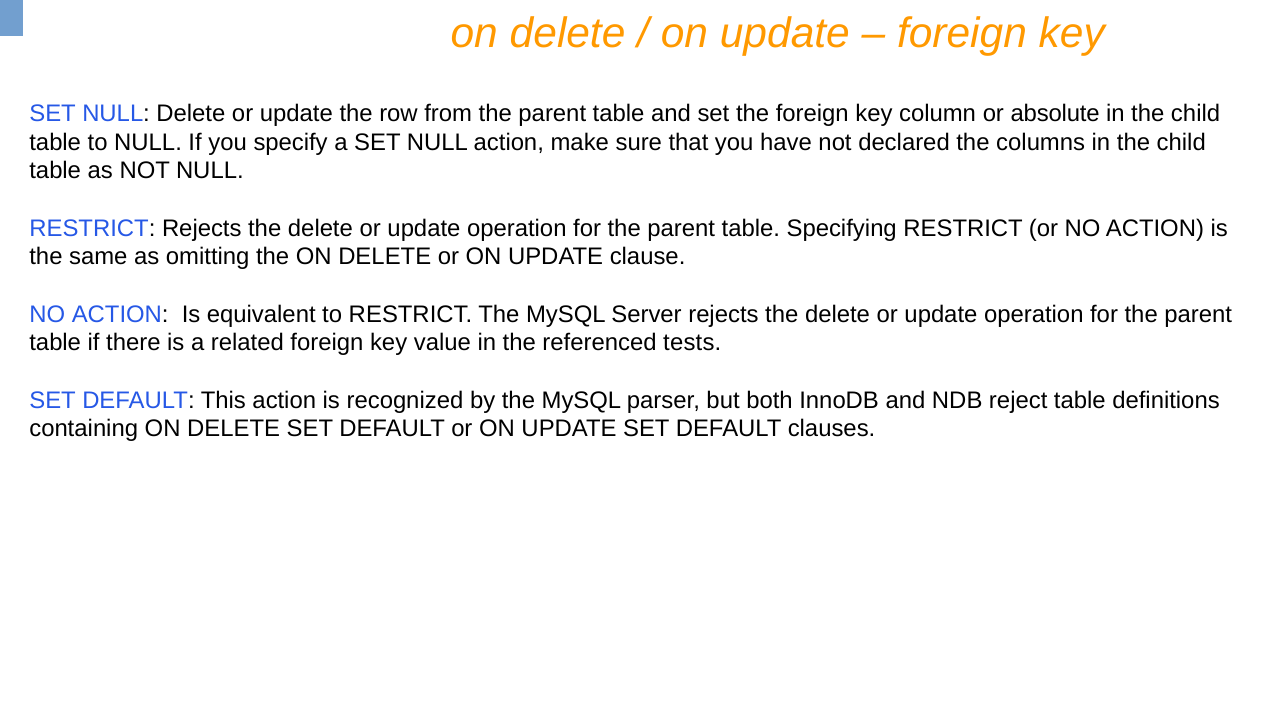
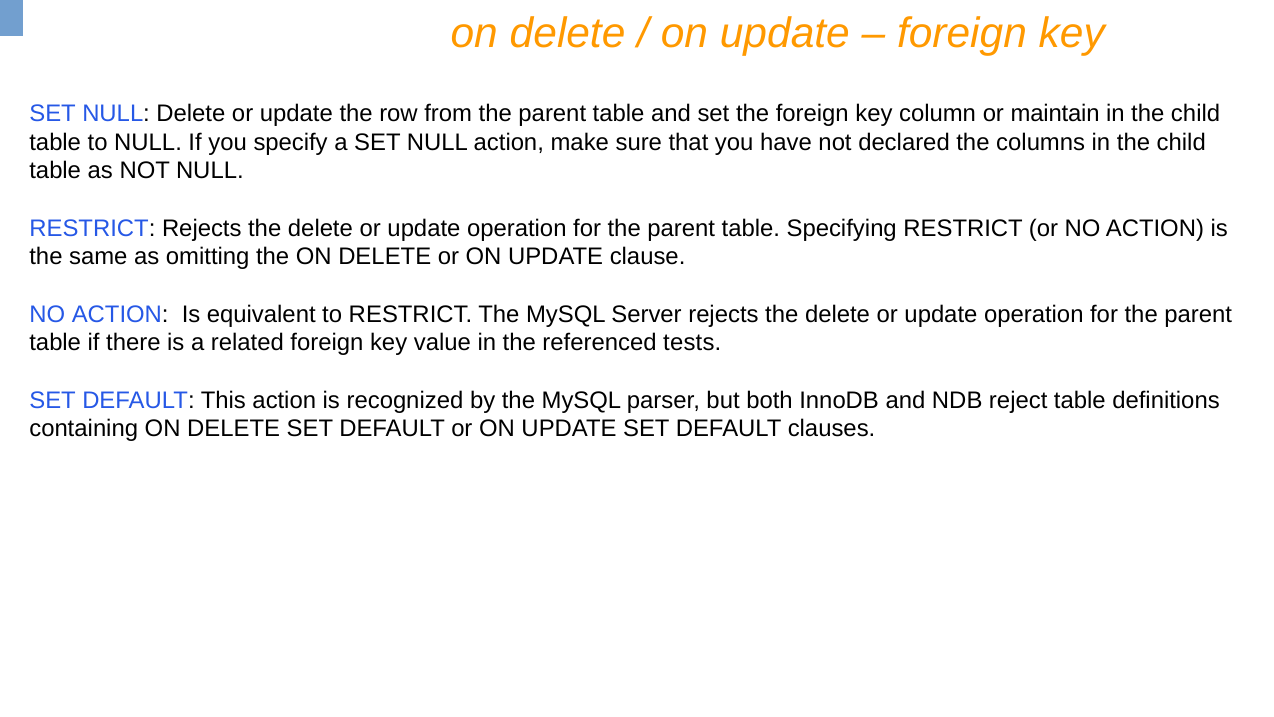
absolute: absolute -> maintain (1055, 113)
